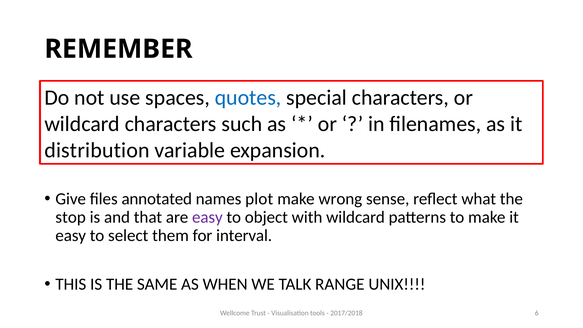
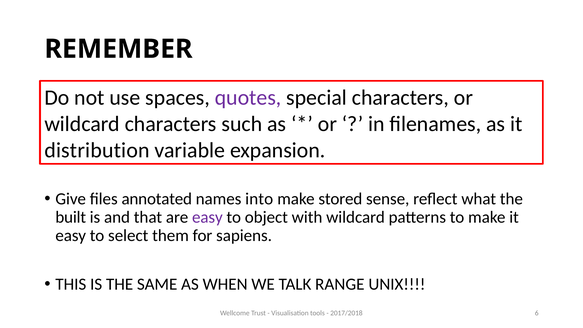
quotes colour: blue -> purple (248, 98)
plot: plot -> into (259, 199)
wrong: wrong -> stored (340, 199)
stop: stop -> built (71, 217)
interval: interval -> sapiens (244, 235)
